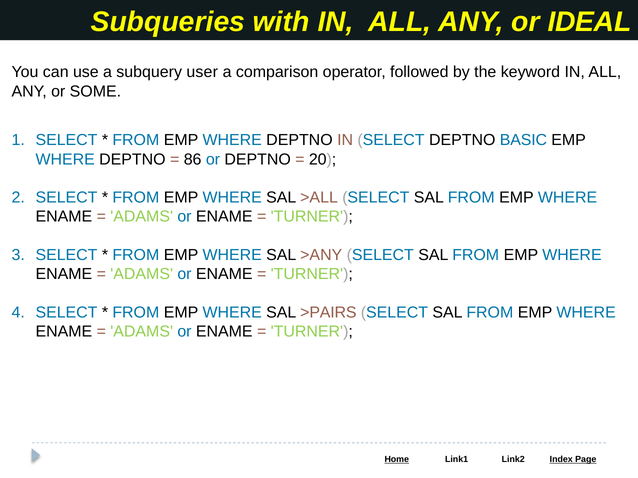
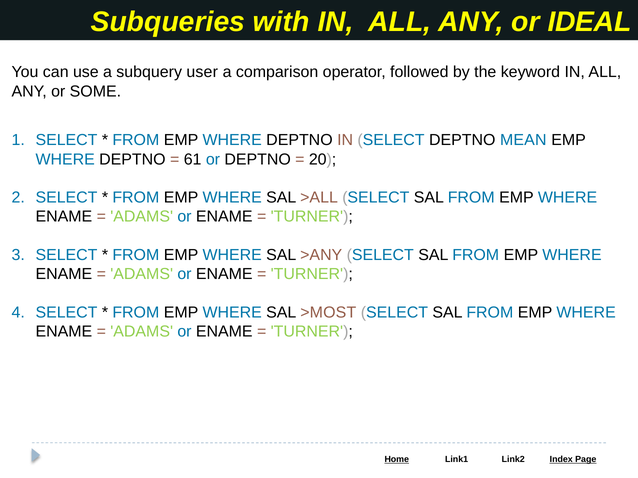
BASIC: BASIC -> MEAN (523, 140)
86: 86 -> 61 (193, 159)
>PAIRS: >PAIRS -> >MOST (328, 313)
